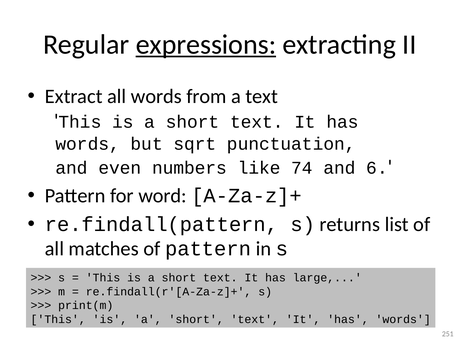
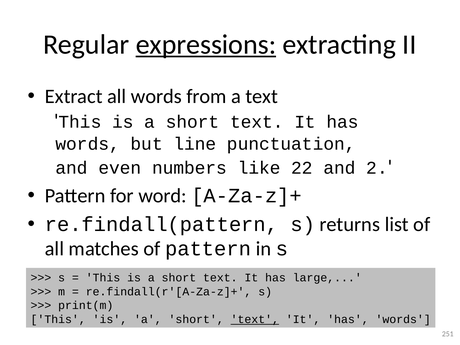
sqrt: sqrt -> line (195, 144)
74: 74 -> 22 (302, 168)
6: 6 -> 2 (377, 168)
text underline: none -> present (255, 319)
